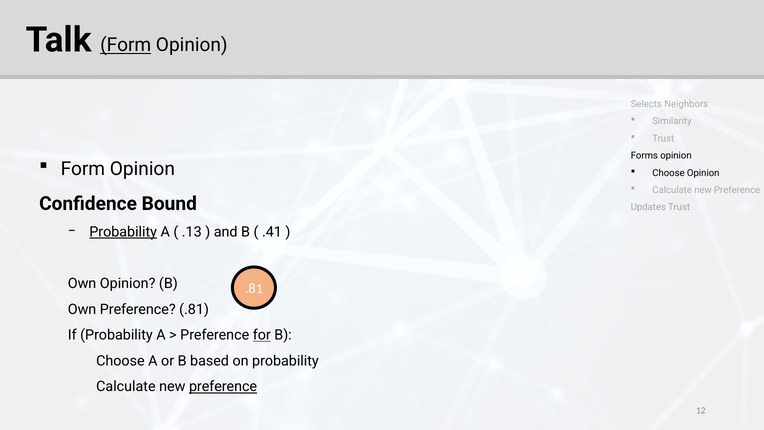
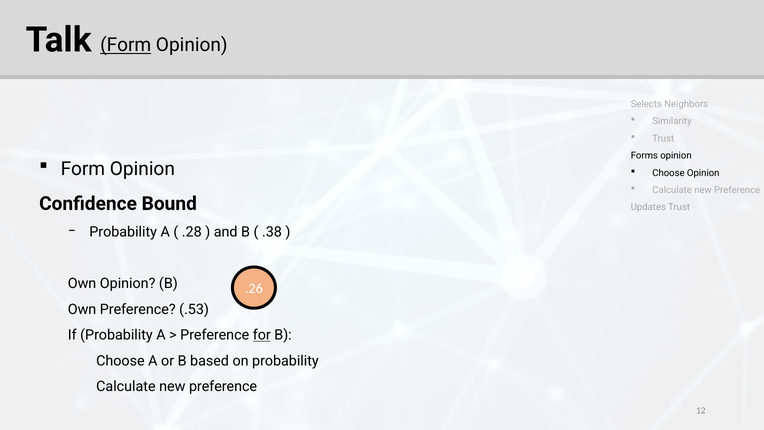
Probability underline: present -> none (123, 232)
.13: .13 -> .28 (192, 232)
.41: .41 -> .38 (272, 232)
.81: .81 -> .26 (254, 288)
Preference .81: .81 -> .53 (194, 309)
preference underline: present -> none (223, 386)
